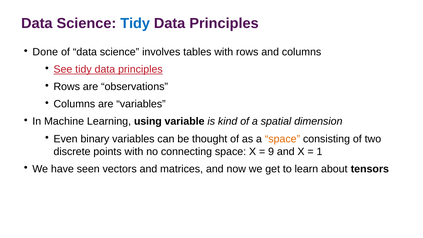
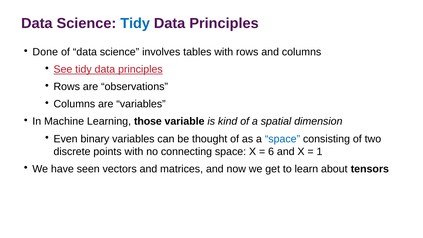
using: using -> those (148, 121)
space colour: orange -> blue (282, 139)
9: 9 -> 6 (271, 152)
